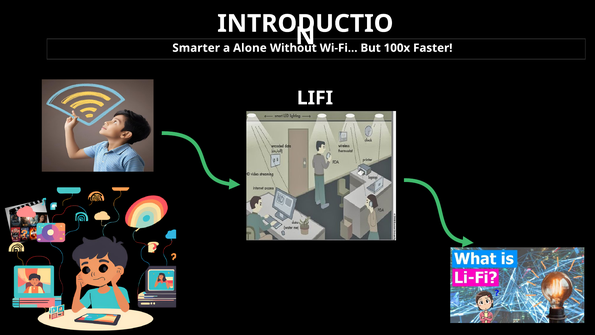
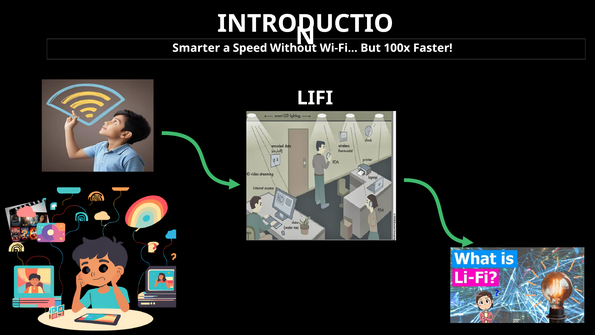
Alone: Alone -> Speed (250, 48)
